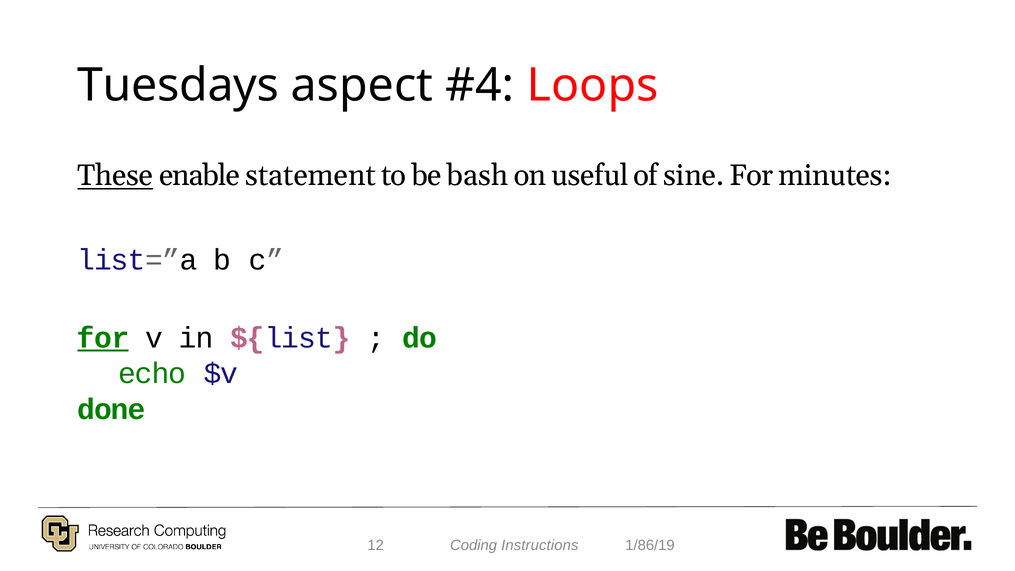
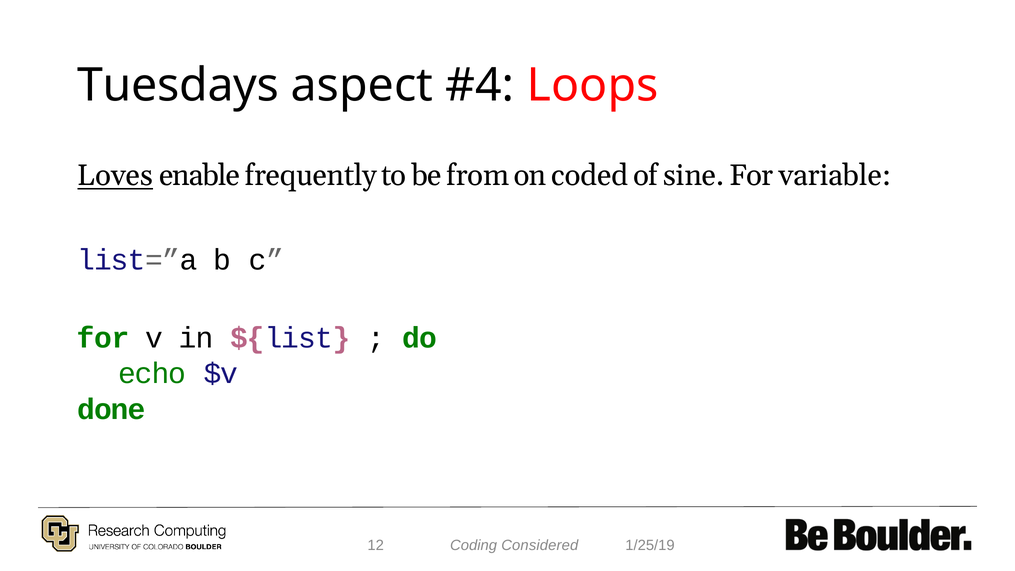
These: These -> Loves (115, 176)
statement: statement -> frequently (311, 176)
bash: bash -> from (478, 176)
useful: useful -> coded (590, 176)
minutes: minutes -> variable (835, 176)
for underline: present -> none (103, 338)
Instructions: Instructions -> Considered (540, 545)
1/86/19: 1/86/19 -> 1/25/19 (650, 545)
